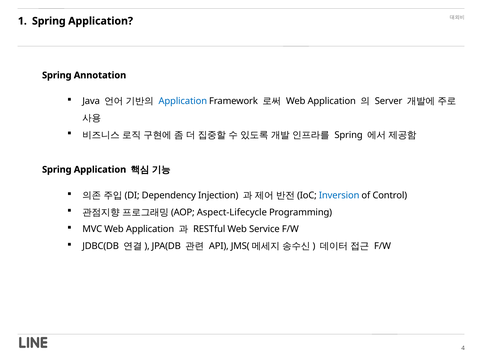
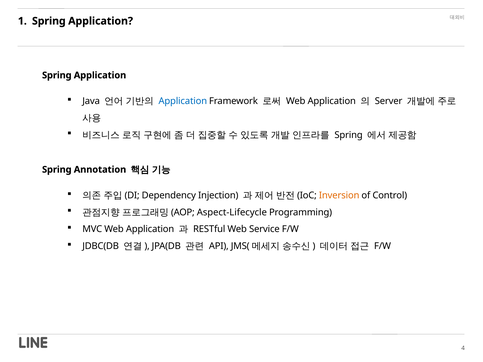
Annotation: Annotation -> Application (100, 75)
Application: Application -> Annotation (100, 170)
Inversion colour: blue -> orange (339, 196)
